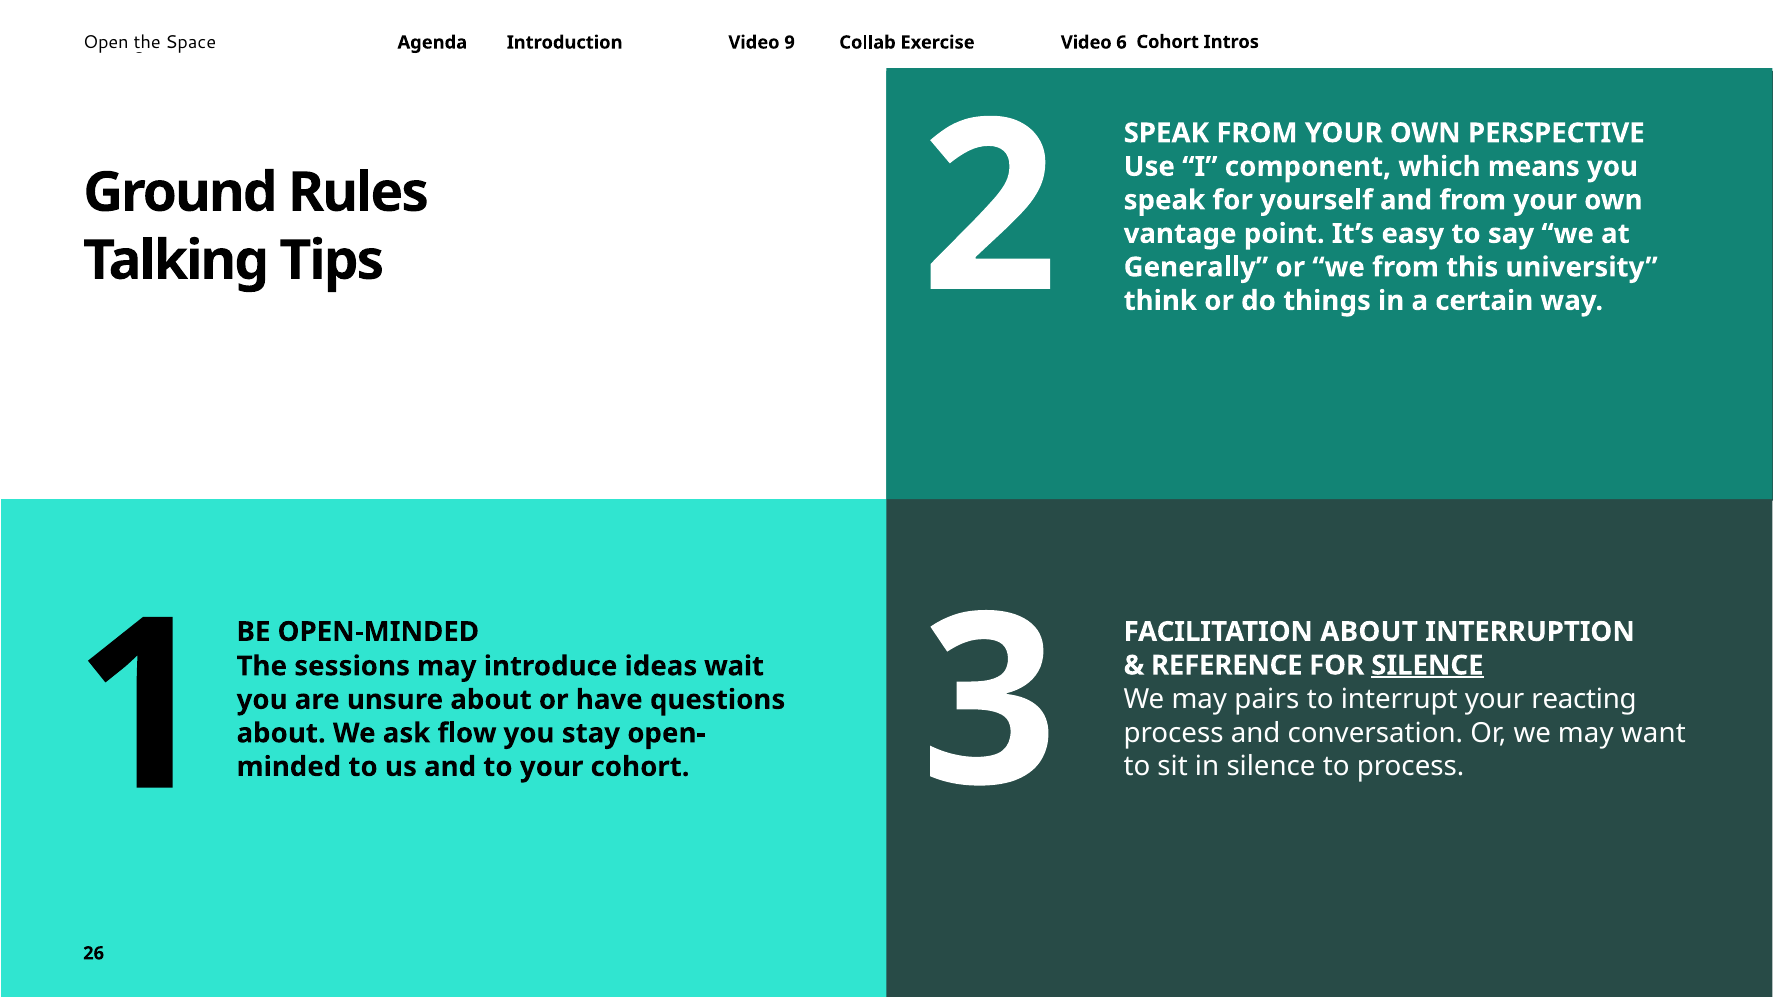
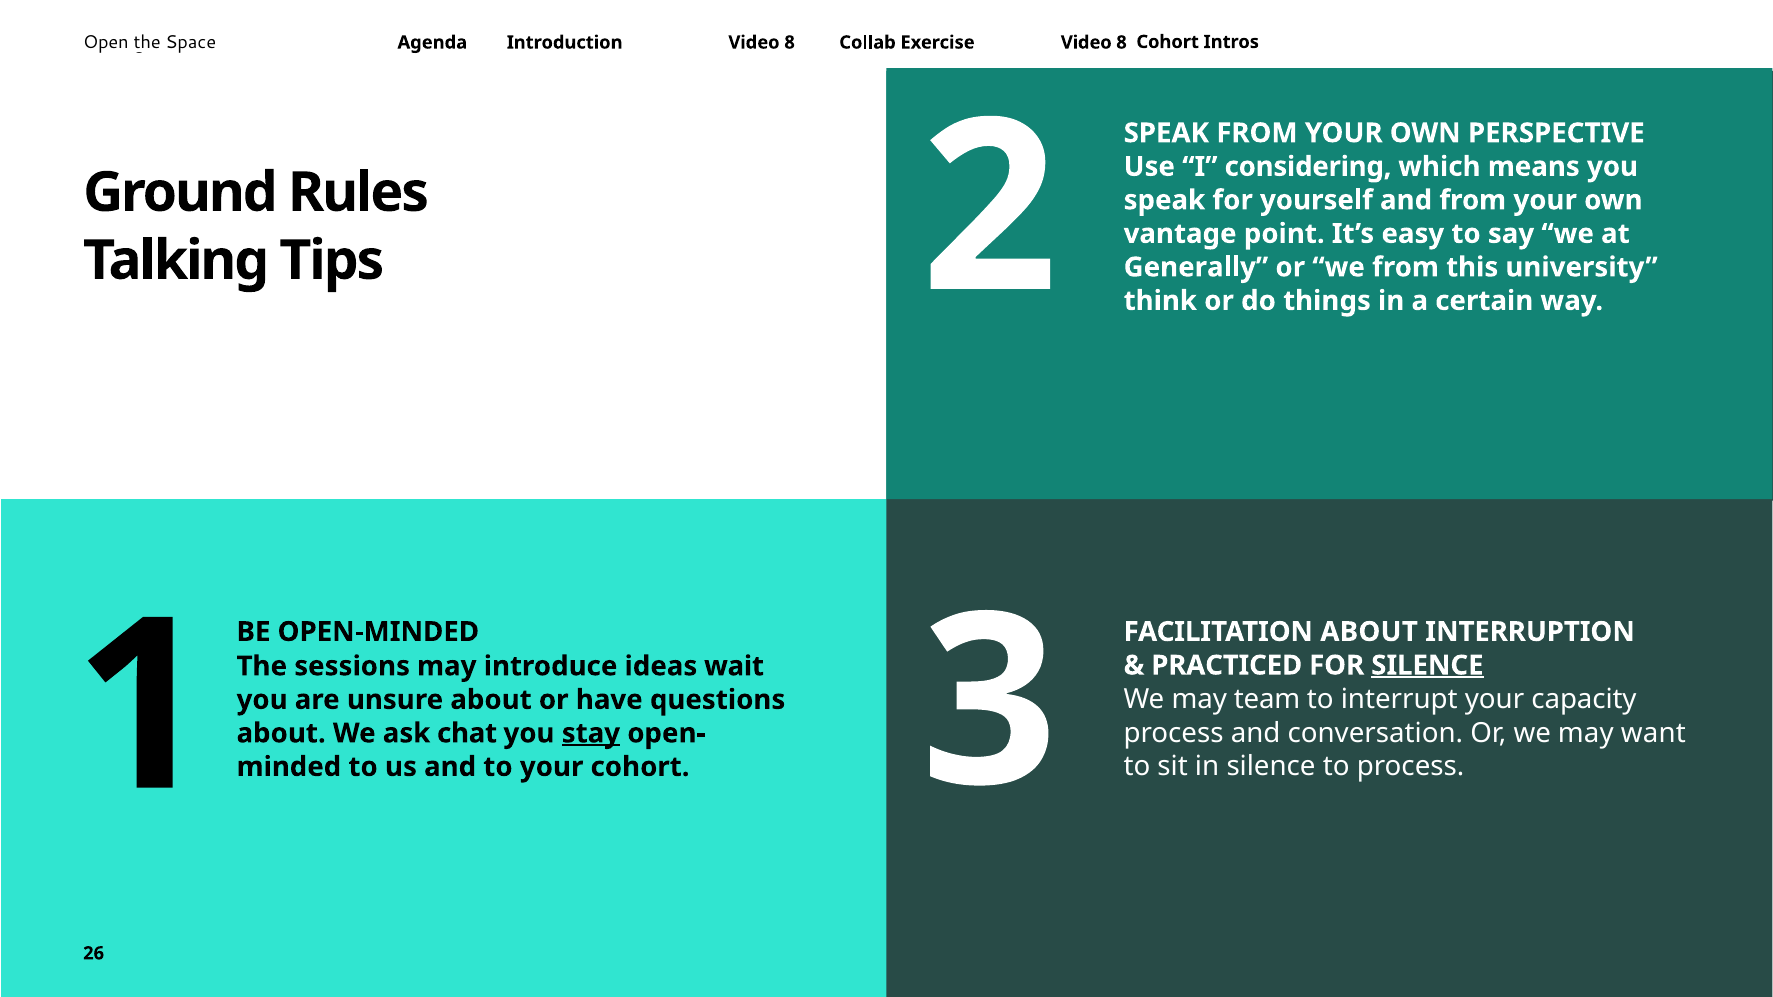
9: 9 -> 8 (790, 43)
6: 6 -> 8 (1122, 43)
component: component -> considering (1308, 167)
REFERENCE: REFERENCE -> PRACTICED (1227, 666)
pairs: pairs -> team (1267, 700)
reacting: reacting -> capacity (1584, 700)
flow: flow -> chat (467, 734)
stay underline: none -> present (591, 734)
